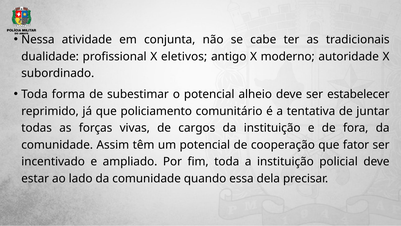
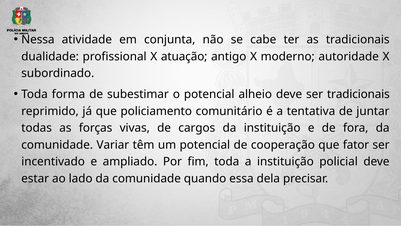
eletivos: eletivos -> atuação (184, 56)
ser estabelecer: estabelecer -> tradicionais (358, 94)
Assim: Assim -> Variar (113, 145)
